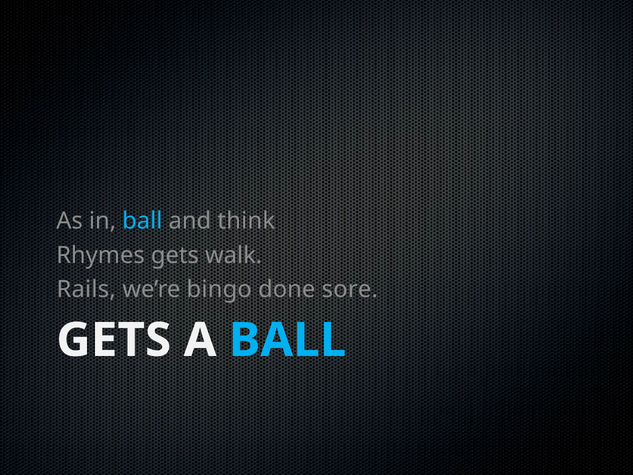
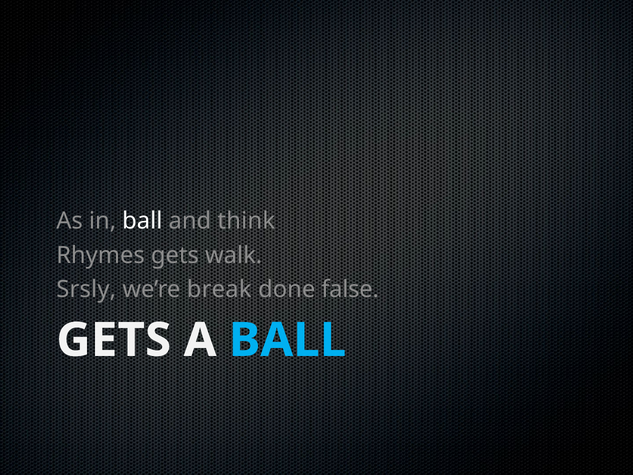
ball colour: light blue -> white (142, 221)
Rails: Rails -> Srsly (86, 289)
bingo: bingo -> break (219, 289)
sore: sore -> false (350, 289)
